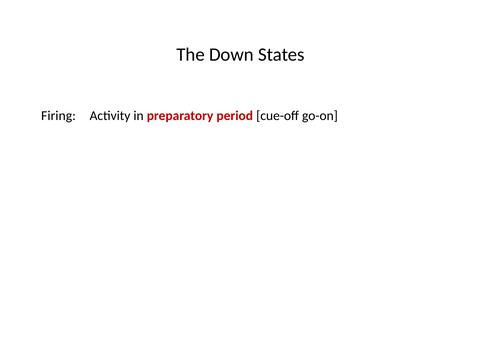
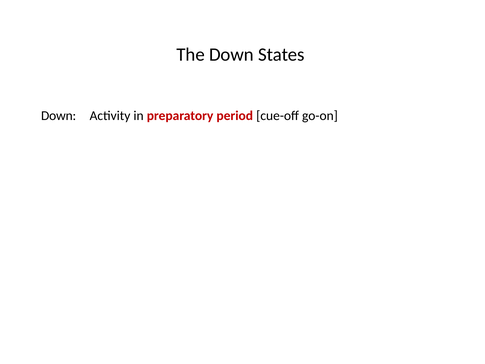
Firing: Firing -> Down (59, 116)
